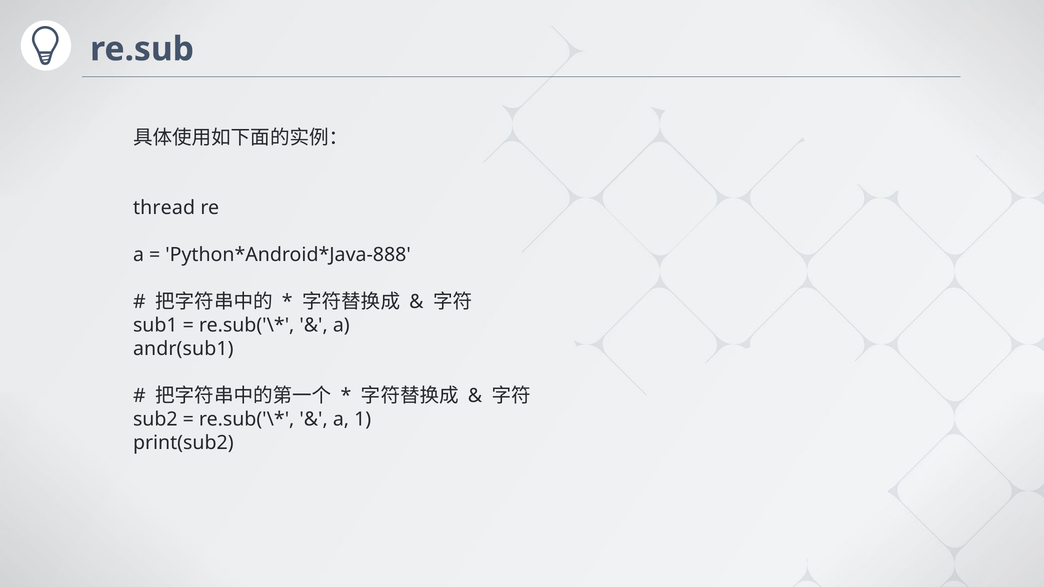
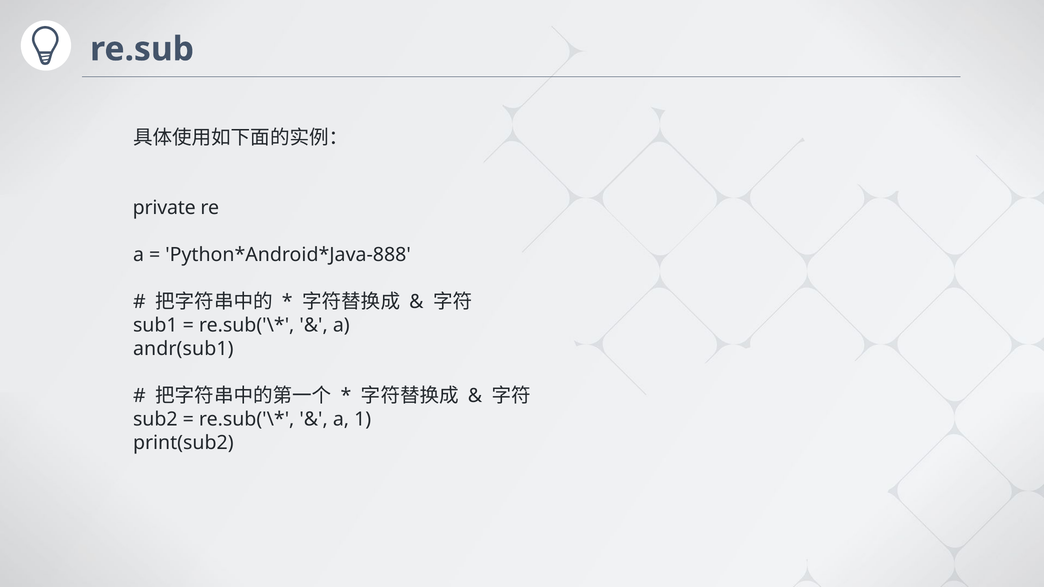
thread: thread -> private (164, 208)
